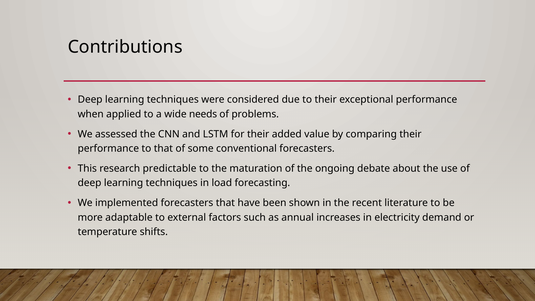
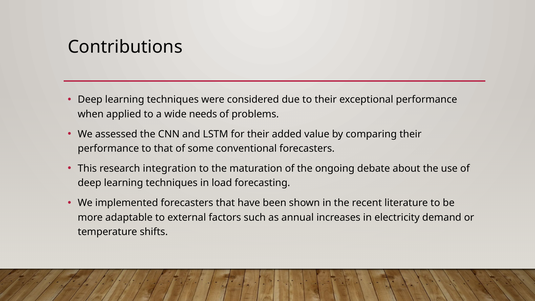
predictable: predictable -> integration (170, 168)
